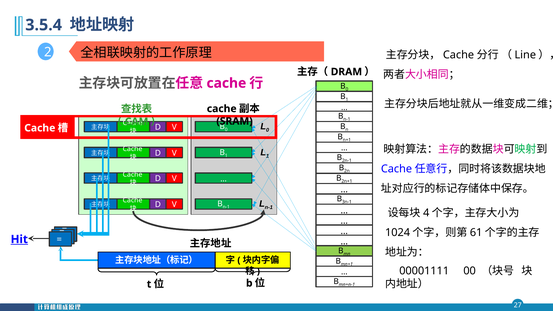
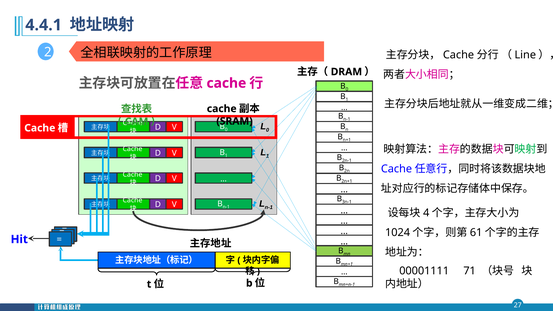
3.5.4: 3.5.4 -> 4.4.1 (44, 25)
Hit underline: present -> none (19, 239)
00: 00 -> 71 (470, 271)
